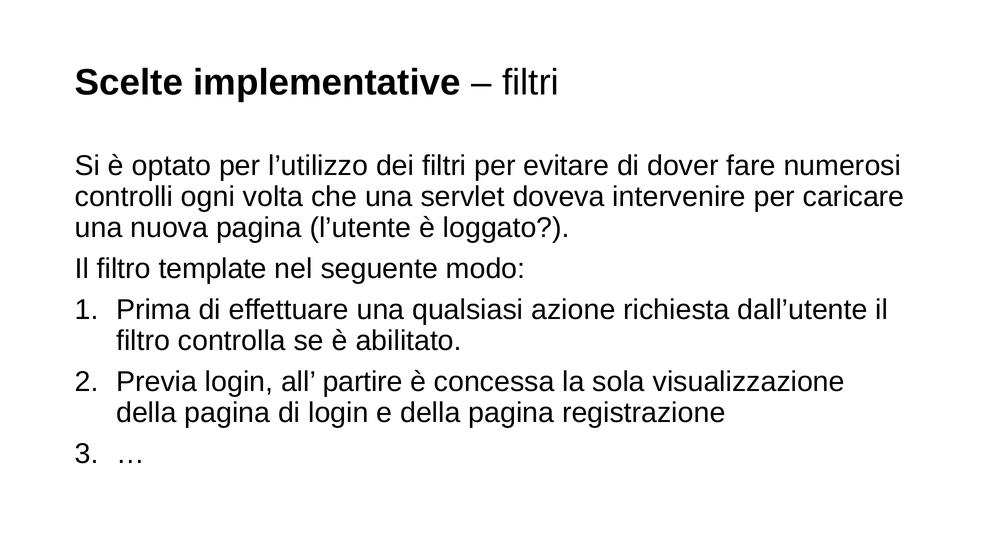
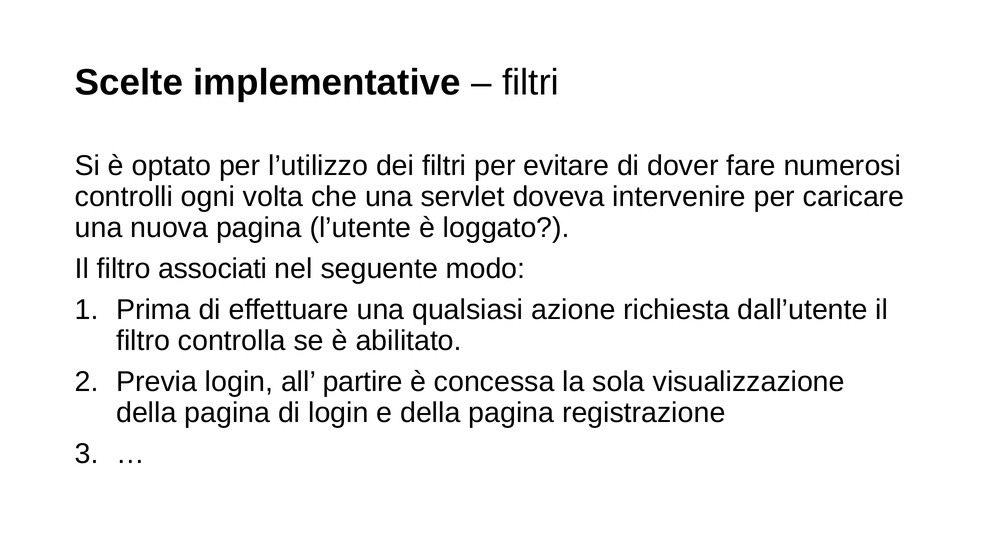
template: template -> associati (213, 269)
